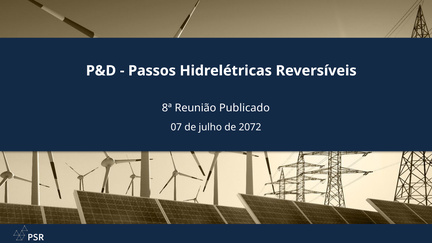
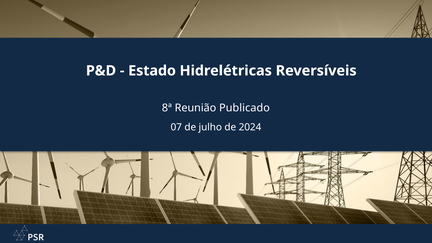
Passos: Passos -> Estado (152, 71)
2072: 2072 -> 2024 (250, 127)
